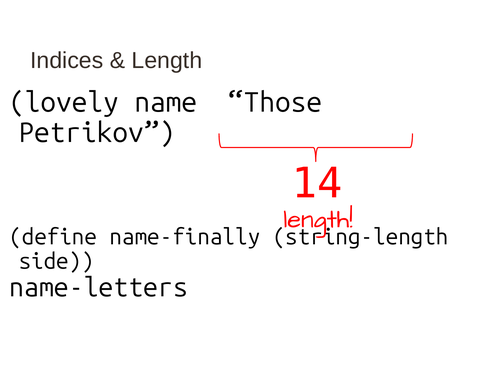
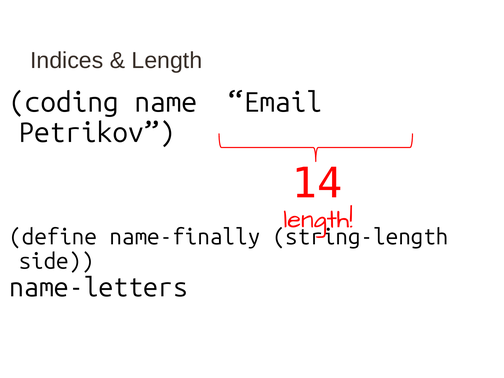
lovely: lovely -> coding (64, 103)
Those: Those -> Email (275, 103)
